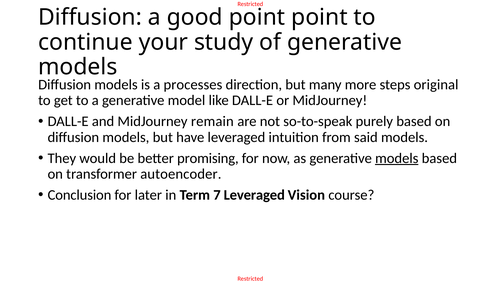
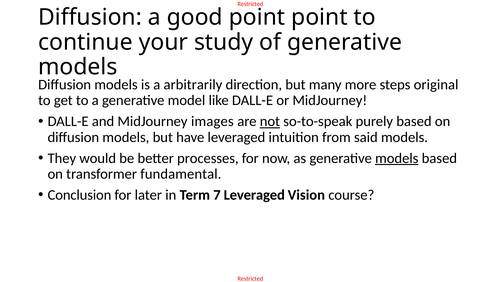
processes: processes -> arbitrarily (193, 85)
remain: remain -> images (212, 121)
not underline: none -> present (270, 121)
promising: promising -> processes (208, 158)
autoencoder: autoencoder -> fundamental (181, 174)
